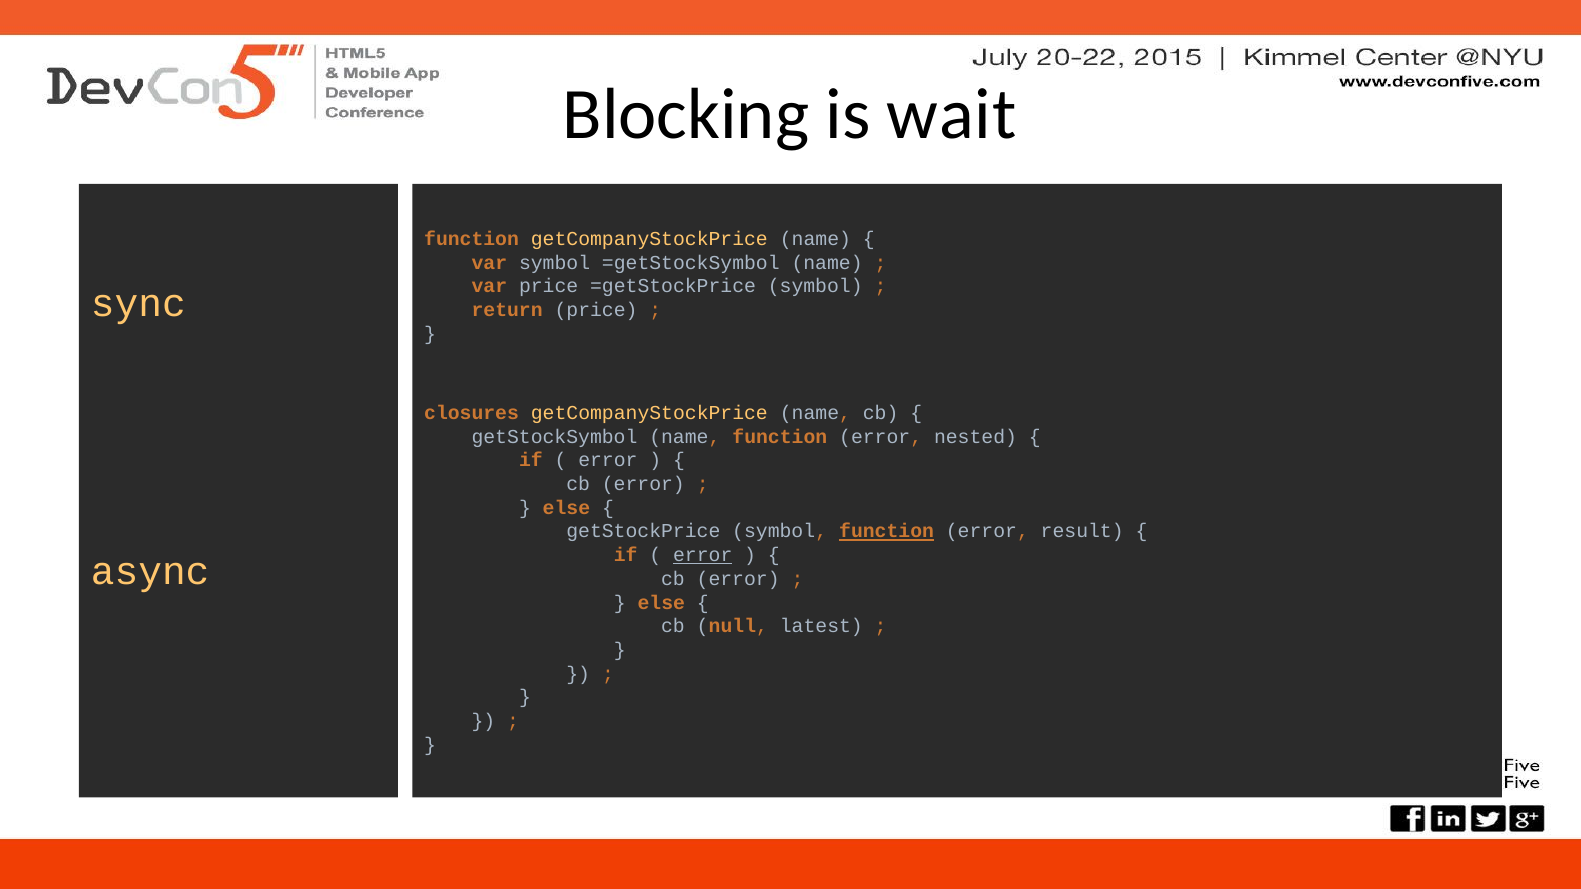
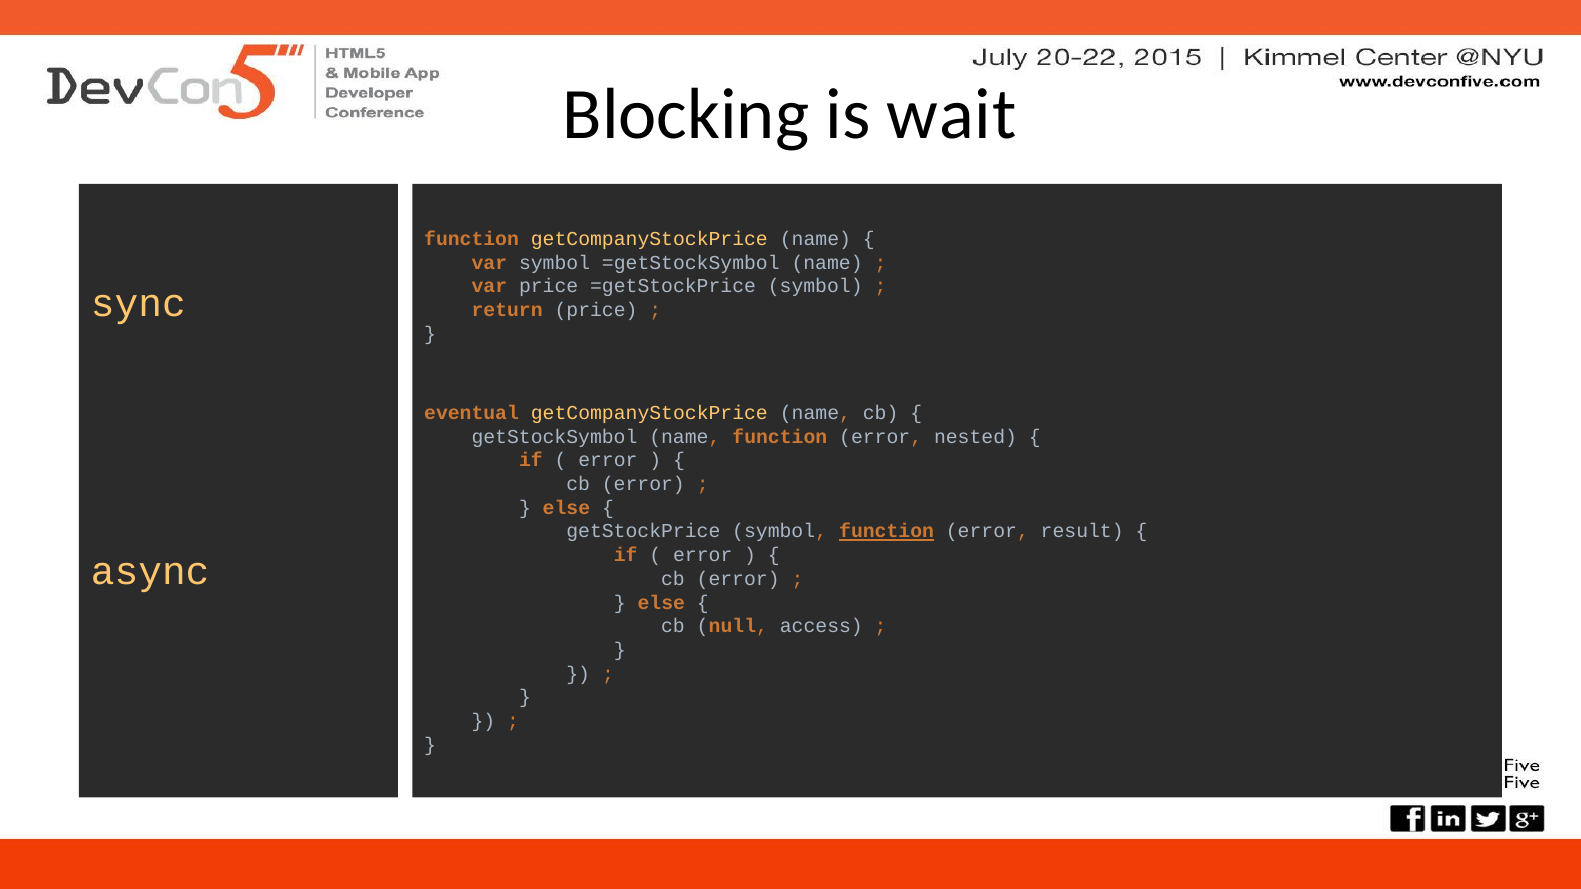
closures: closures -> eventual (472, 413)
error underline: present -> none (703, 555)
latest: latest -> access (821, 626)
